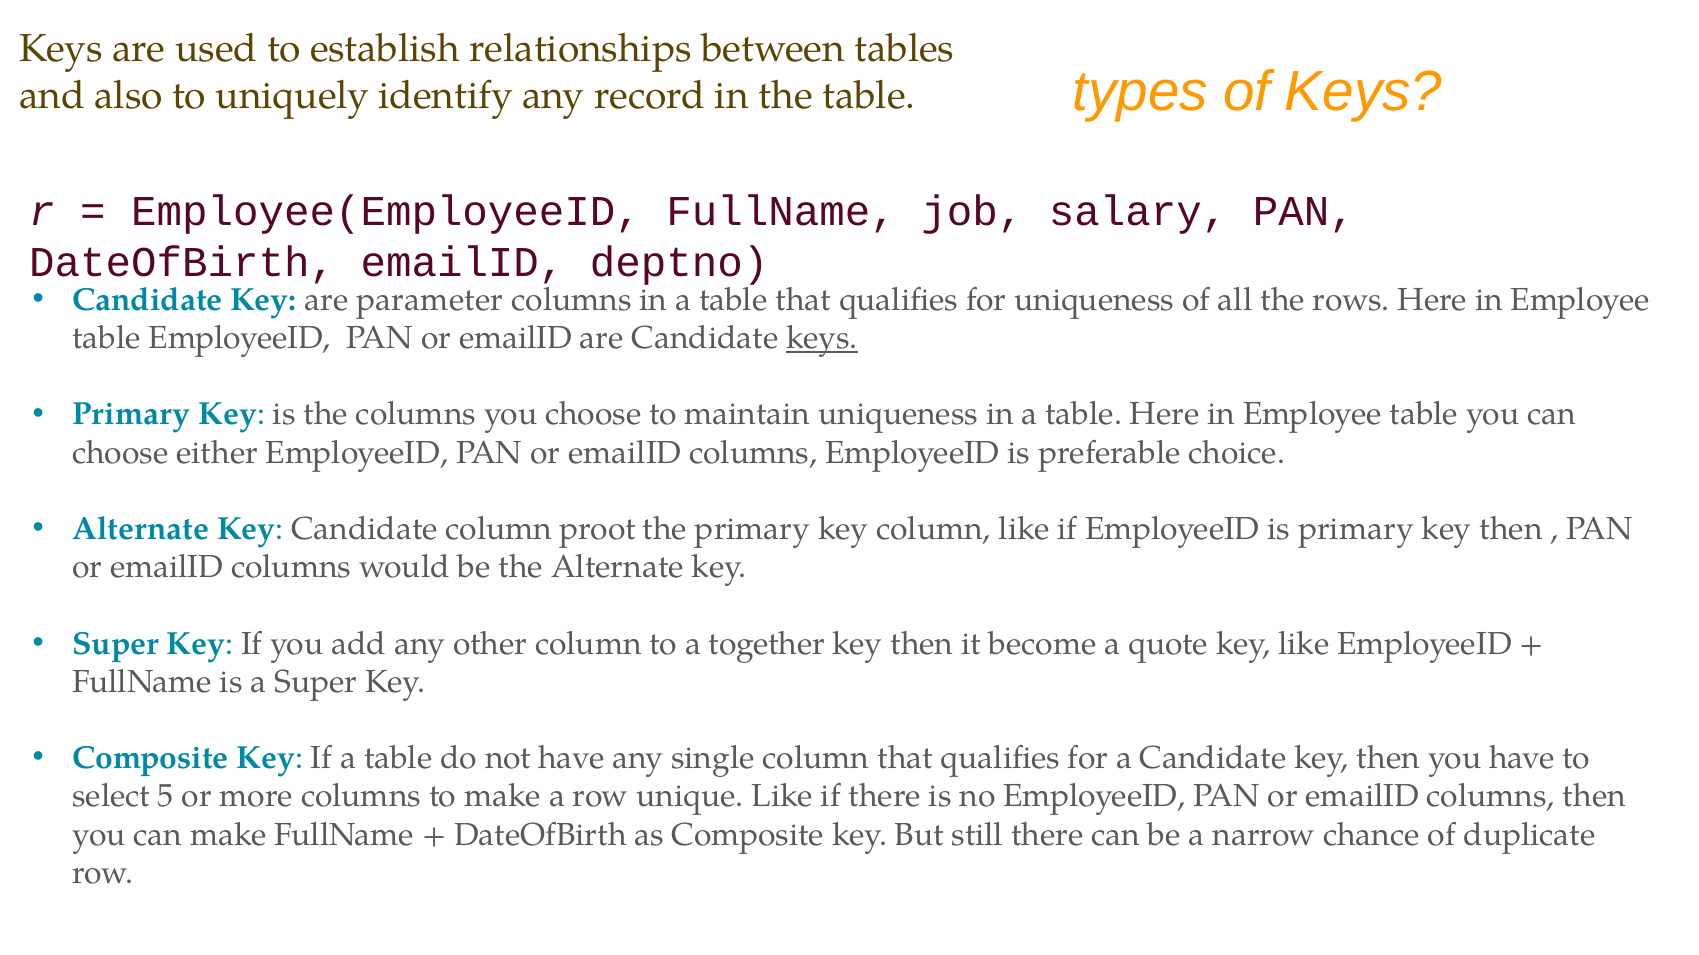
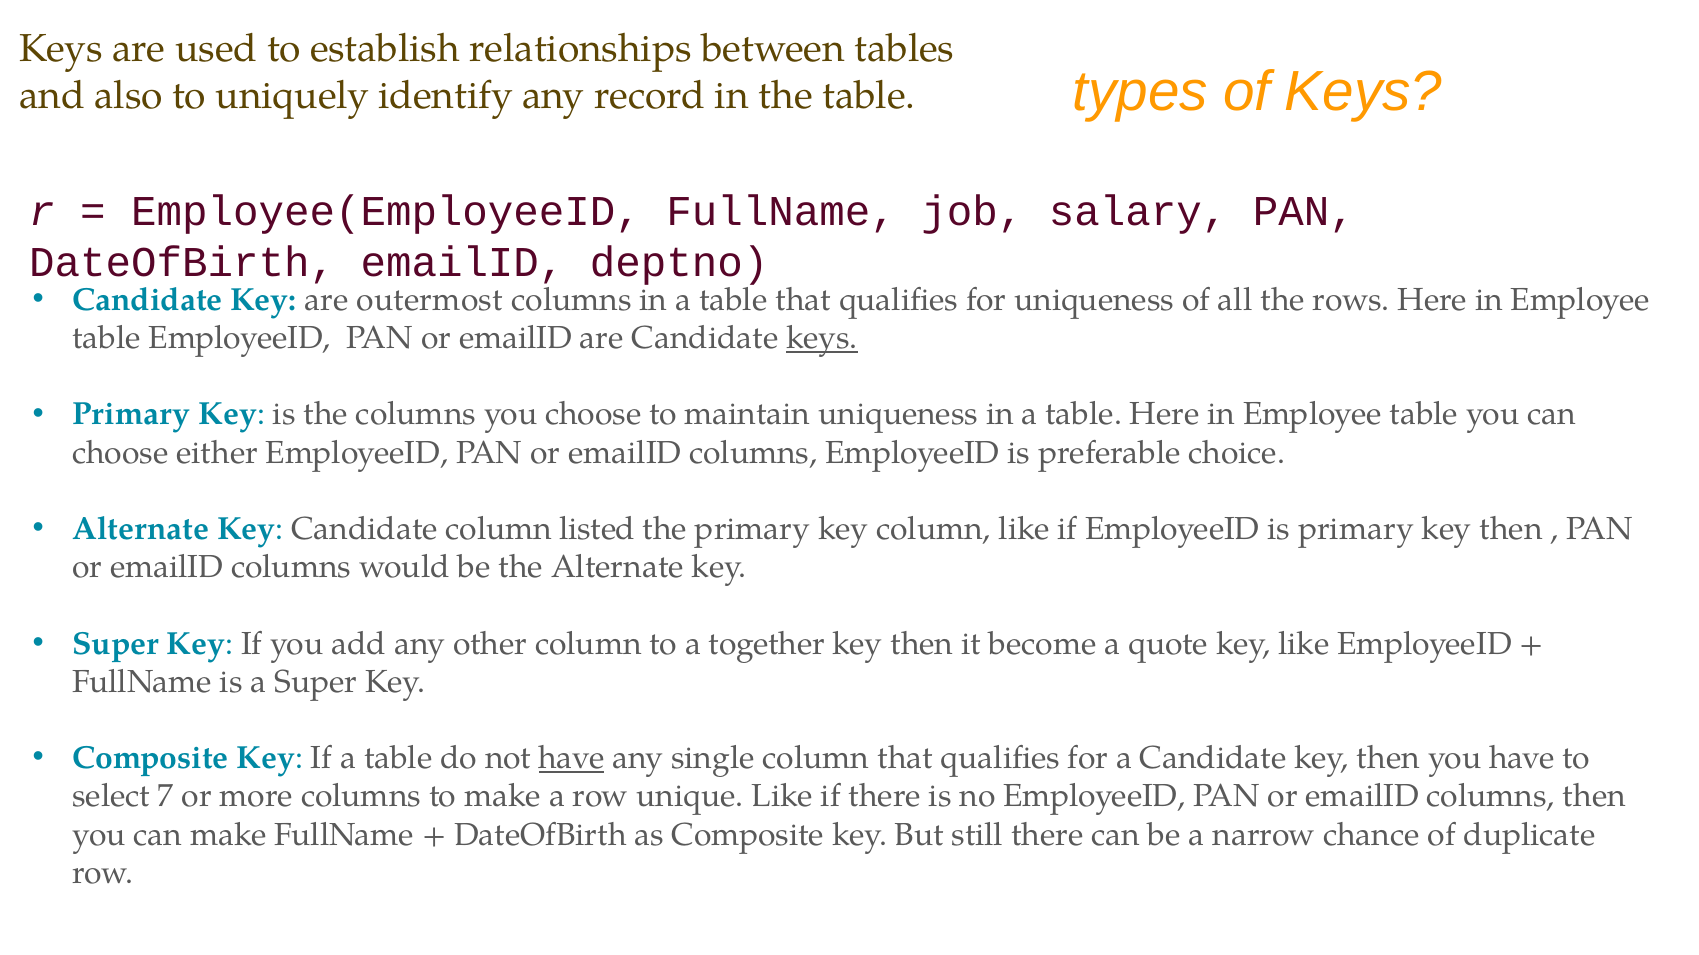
parameter: parameter -> outermost (430, 300)
proot: proot -> listed (598, 529)
have underline: none -> present (572, 759)
5: 5 -> 7 (166, 797)
